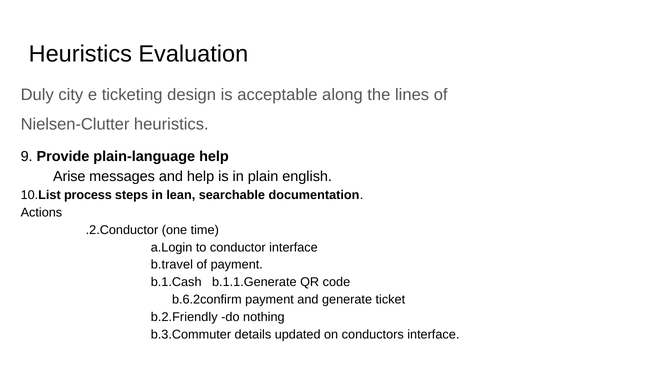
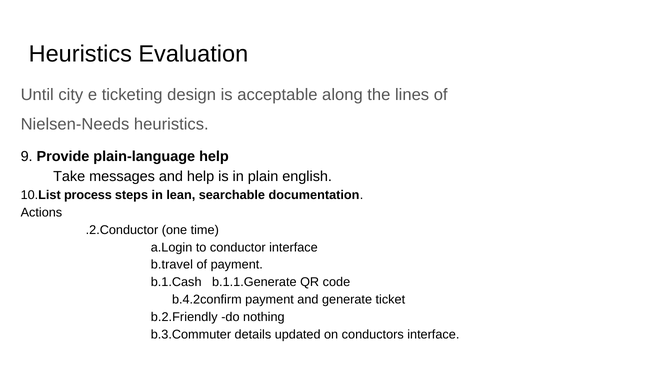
Duly: Duly -> Until (37, 95)
Nielsen-Clutter: Nielsen-Clutter -> Nielsen-Needs (75, 124)
Arise: Arise -> Take (69, 177)
b.6.2confirm: b.6.2confirm -> b.4.2confirm (207, 300)
